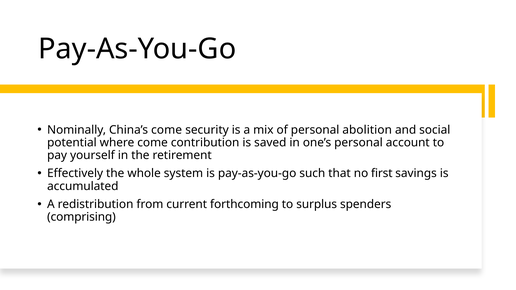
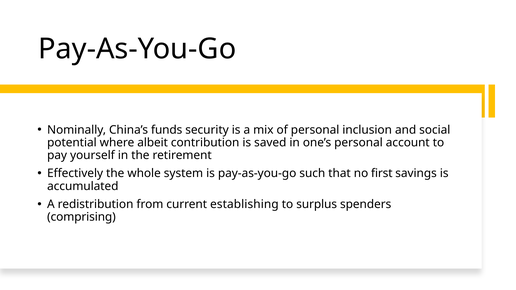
China’s come: come -> funds (167, 130)
abolition: abolition -> inclusion (367, 130)
where come: come -> albeit (153, 143)
forthcoming: forthcoming -> establishing (244, 204)
